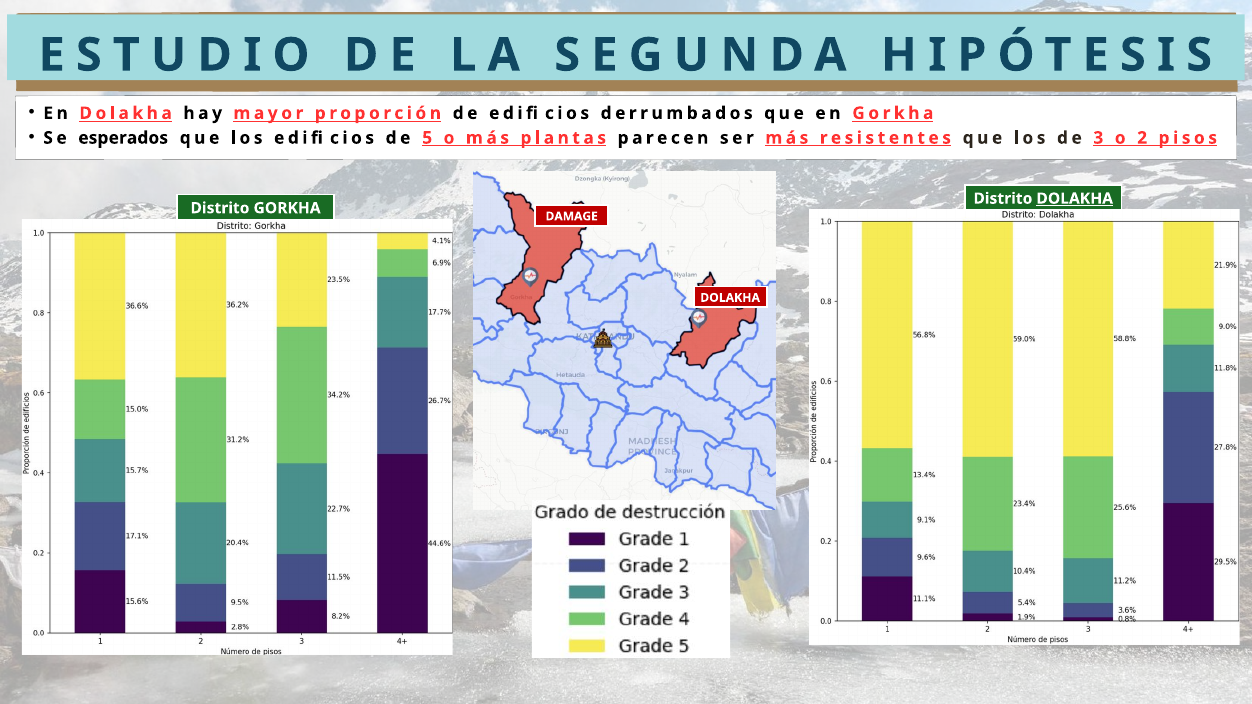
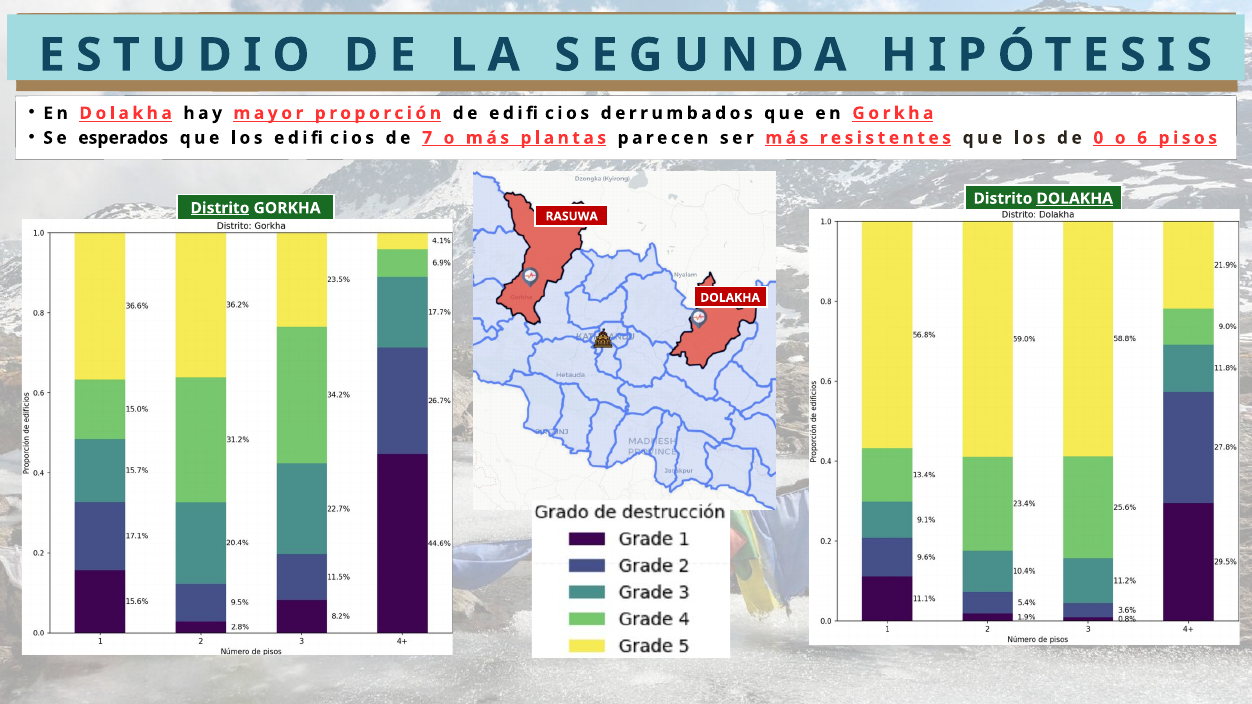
5: 5 -> 7 (427, 138)
3: 3 -> 0 (1098, 138)
2: 2 -> 6 (1142, 138)
Distrito underline: none -> present (220, 208)
DAMAGE: DAMAGE -> RASUWA (572, 216)
